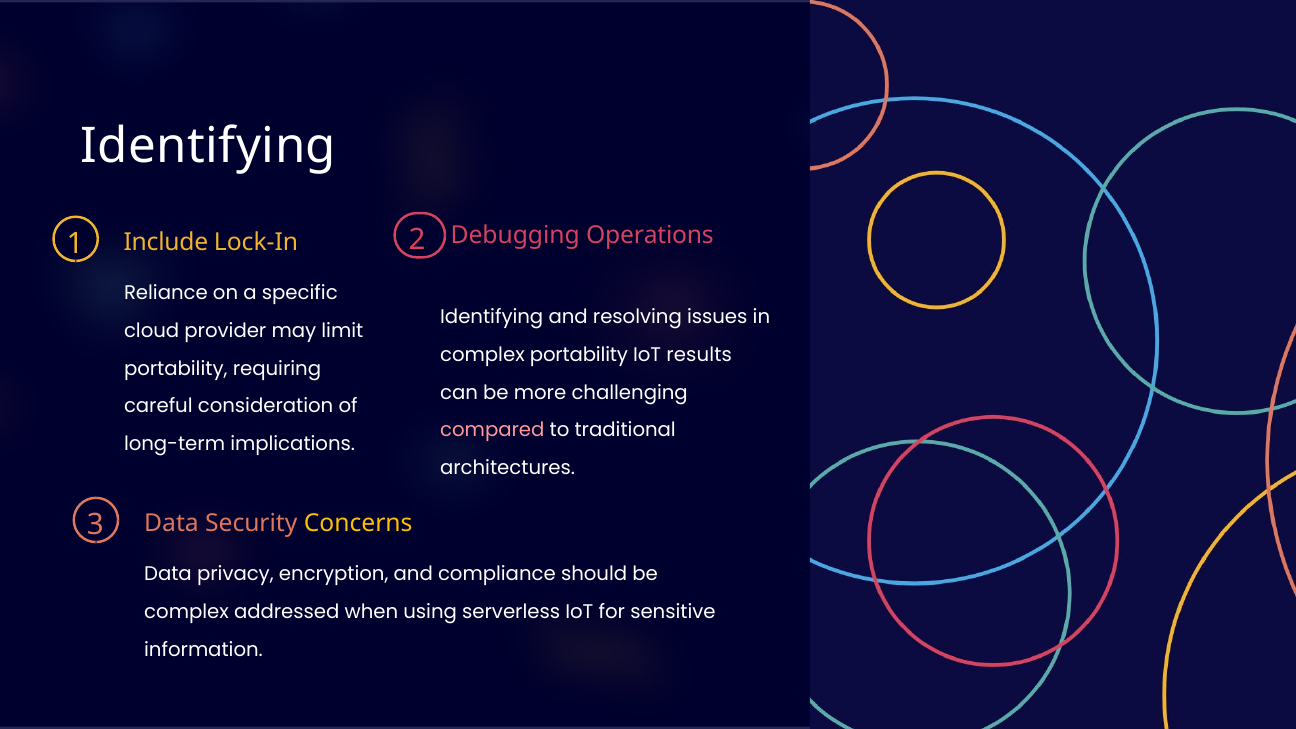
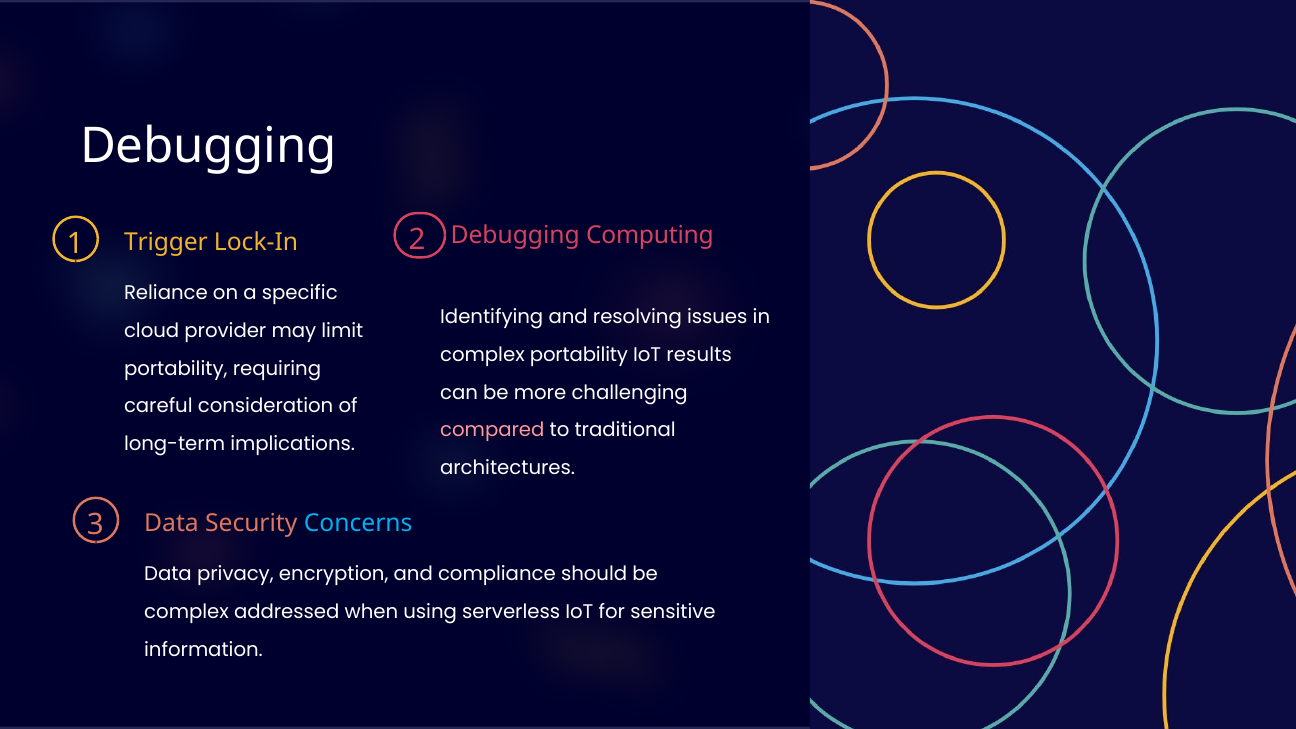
Identifying: Identifying -> Debugging (209, 146)
Operations: Operations -> Computing (650, 236)
Include: Include -> Trigger (166, 242)
Concerns colour: yellow -> light blue (358, 524)
